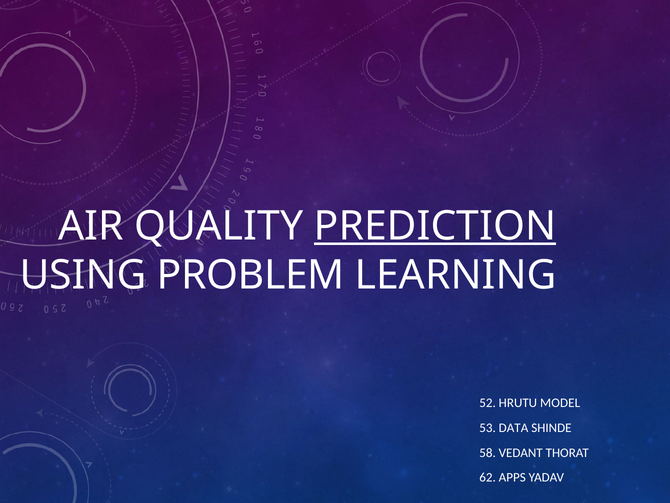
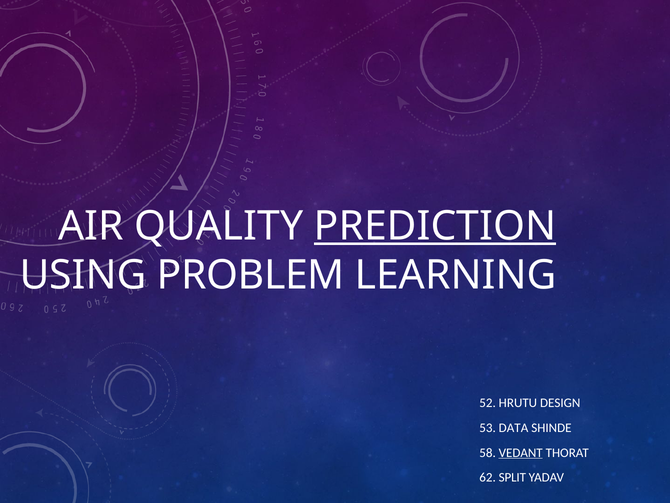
MODEL: MODEL -> DESIGN (560, 402)
VEDANT underline: none -> present (521, 452)
APPS: APPS -> SPLIT (512, 477)
